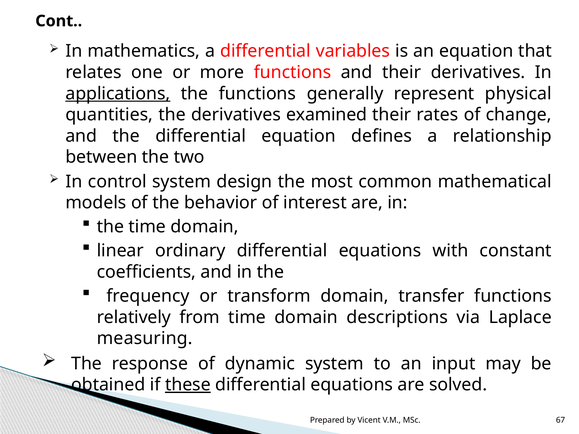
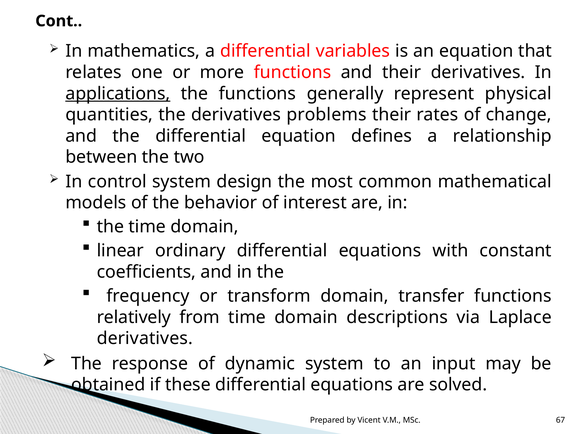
examined: examined -> problems (326, 115)
measuring: measuring -> derivatives (145, 339)
these underline: present -> none (188, 385)
